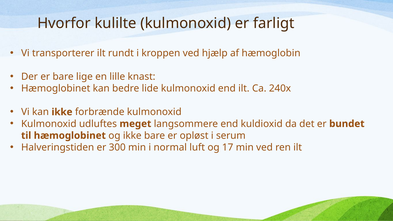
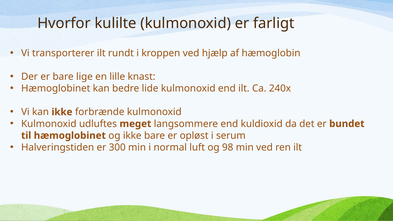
17: 17 -> 98 (228, 147)
